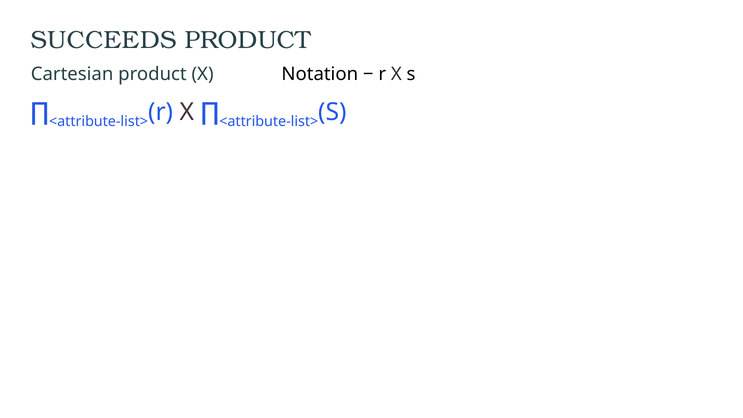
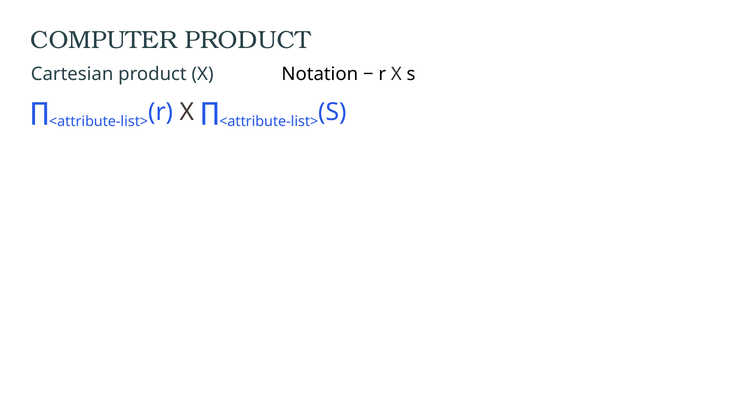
SUCCEEDS: SUCCEEDS -> COMPUTER (104, 40)
